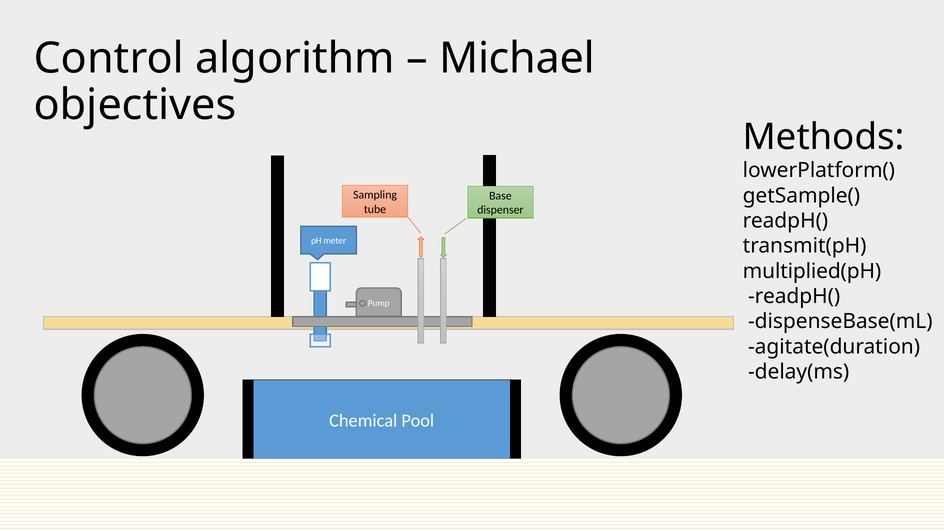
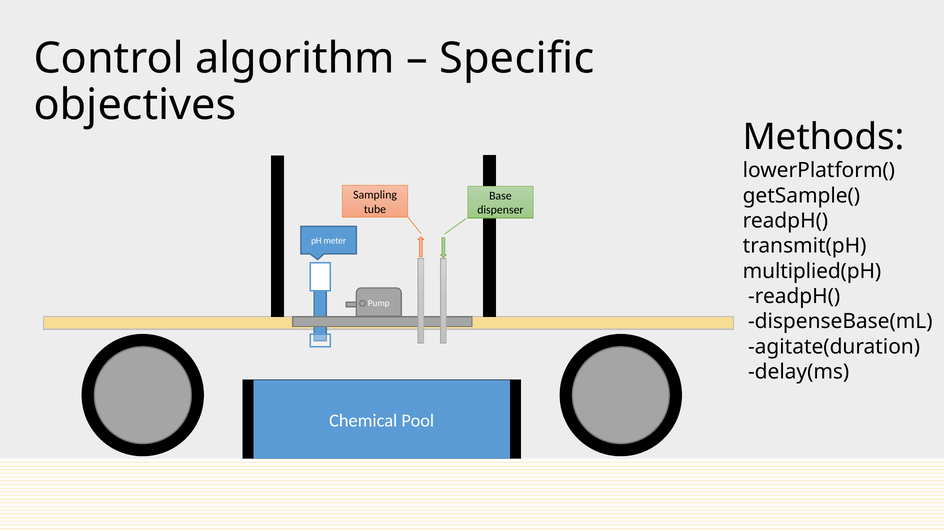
Michael: Michael -> Specific (517, 58)
